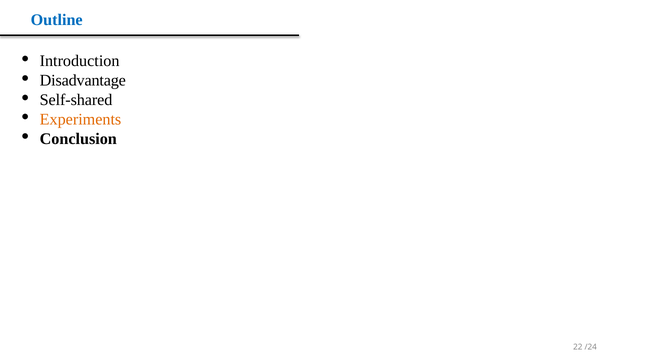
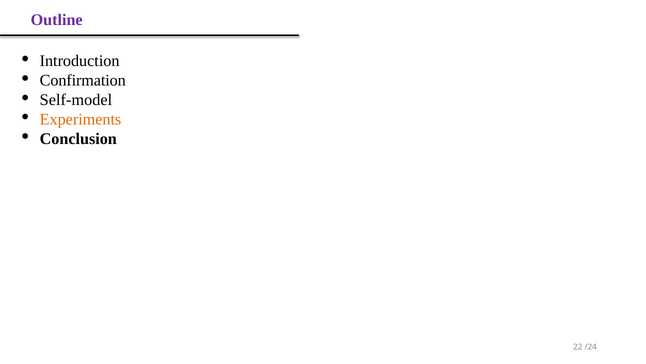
Outline colour: blue -> purple (57, 20)
Disadvantage: Disadvantage -> Confirmation (83, 80)
Self-shared: Self-shared -> Self-model (76, 100)
